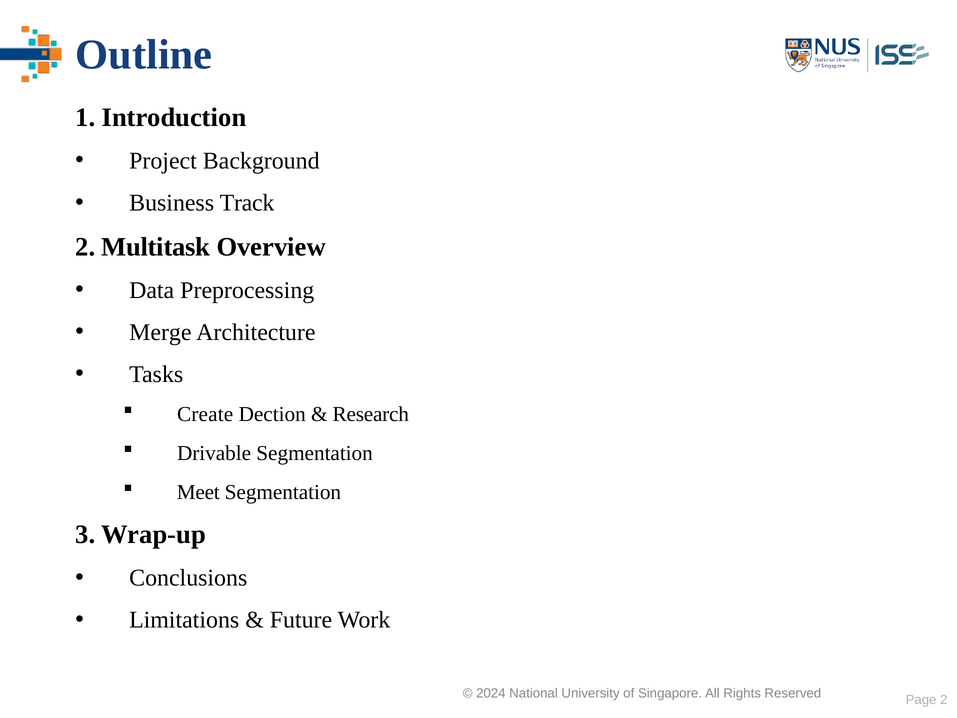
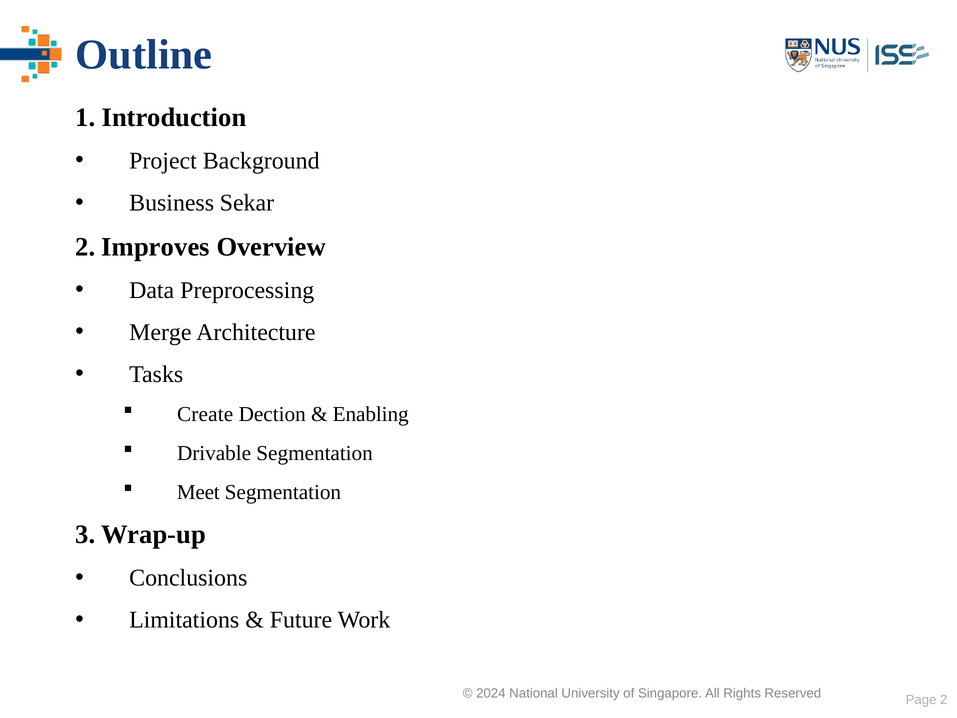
Track: Track -> Sekar (247, 203)
Multitask: Multitask -> Improves (156, 247)
Research: Research -> Enabling (371, 414)
